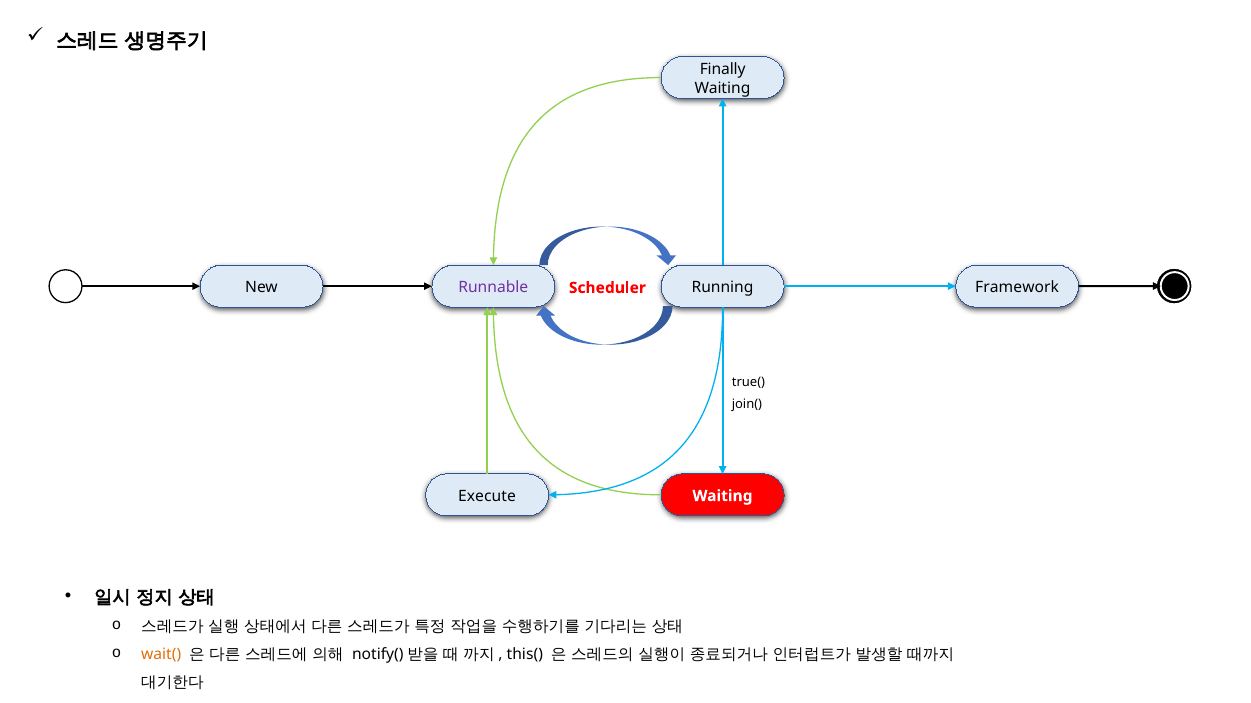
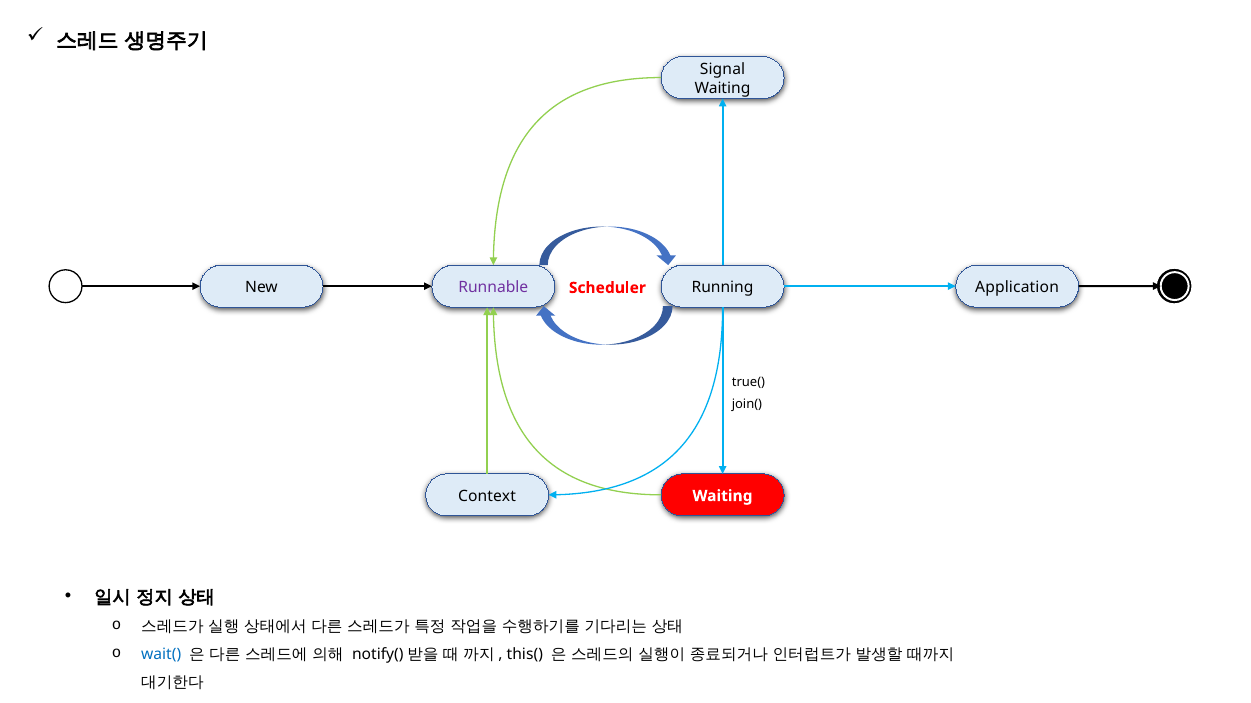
Finally: Finally -> Signal (723, 69)
Framework: Framework -> Application (1017, 288)
Execute: Execute -> Context (487, 496)
wait( colour: orange -> blue (161, 655)
